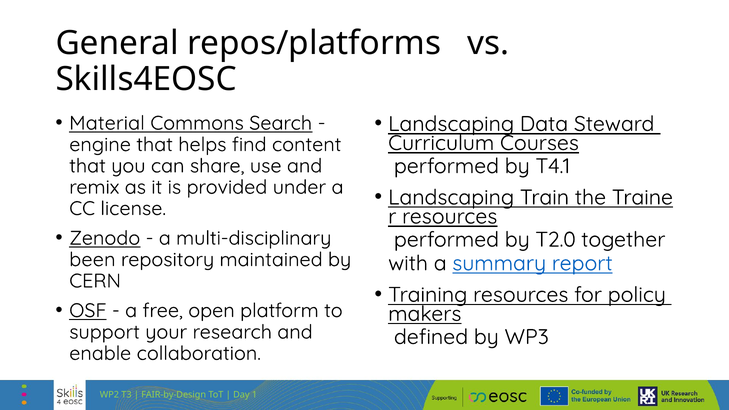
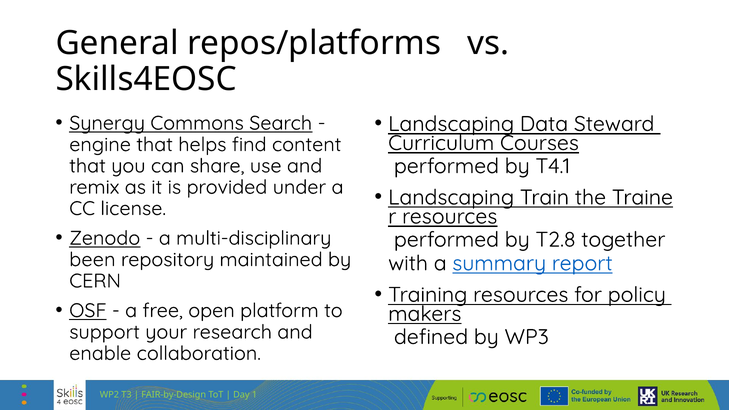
Material: Material -> Synergy (107, 123)
T2.0: T2.0 -> T2.8 (555, 240)
